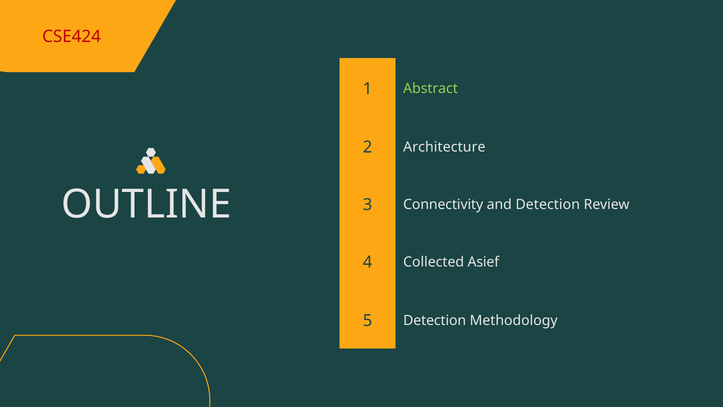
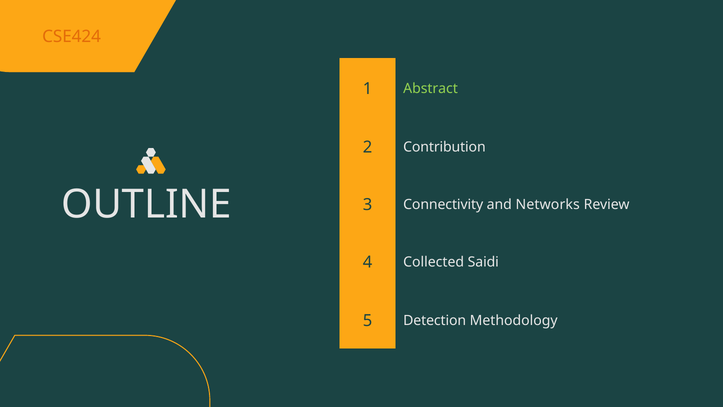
CSE424 colour: red -> orange (72, 37)
Architecture: Architecture -> Contribution (444, 147)
and Detection: Detection -> Networks (548, 205)
Asief: Asief -> Saidi (483, 262)
